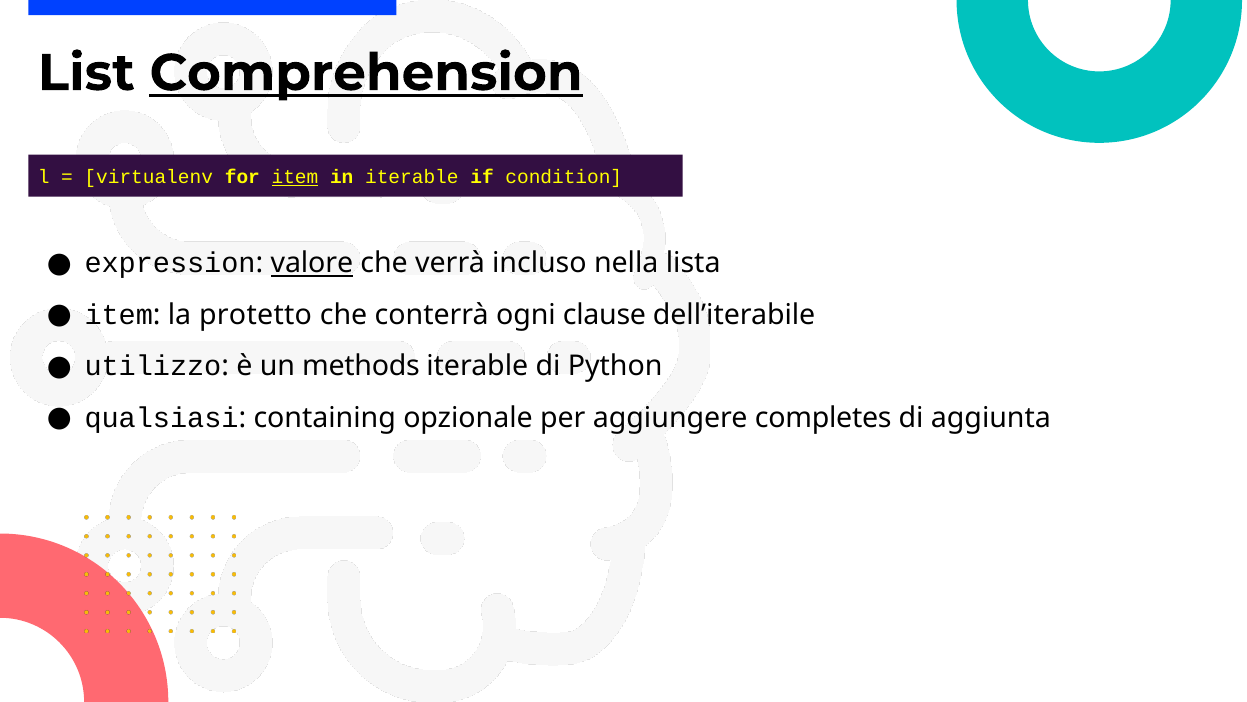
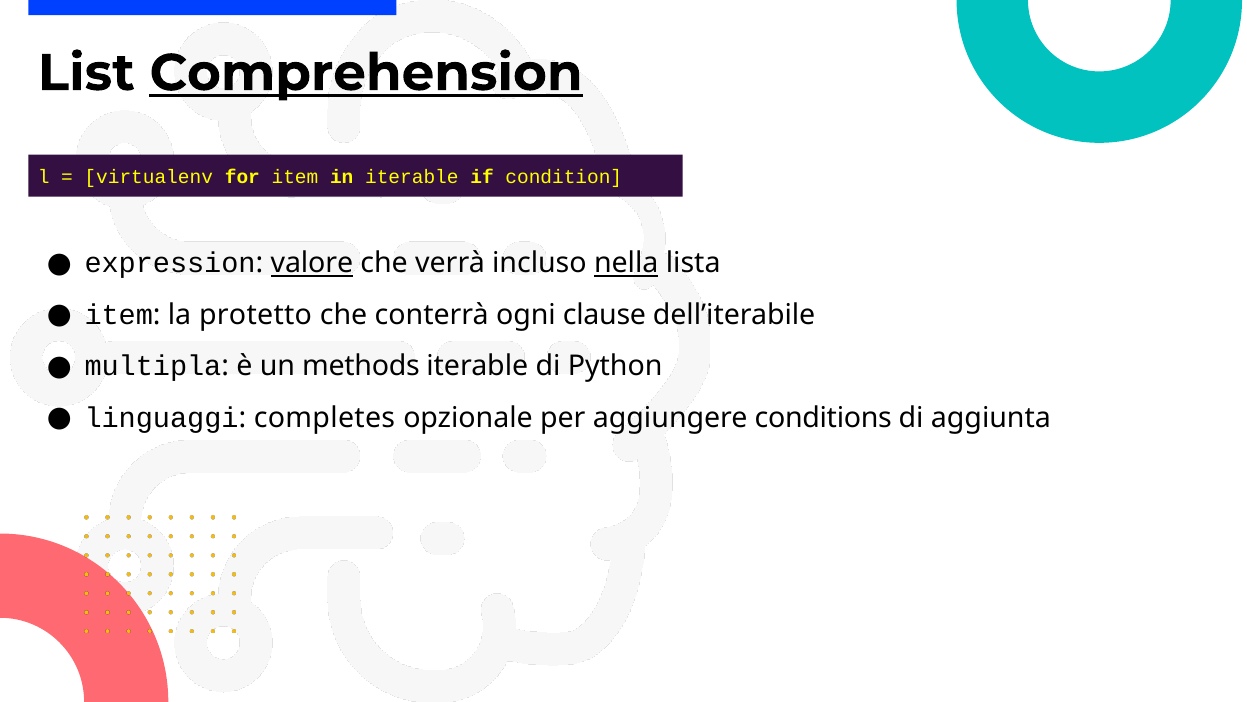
item underline: present -> none (295, 177)
nella underline: none -> present (626, 263)
utilizzo: utilizzo -> multipla (153, 366)
qualsiasi: qualsiasi -> linguaggi (162, 417)
containing: containing -> completes (325, 417)
completes: completes -> conditions (823, 417)
